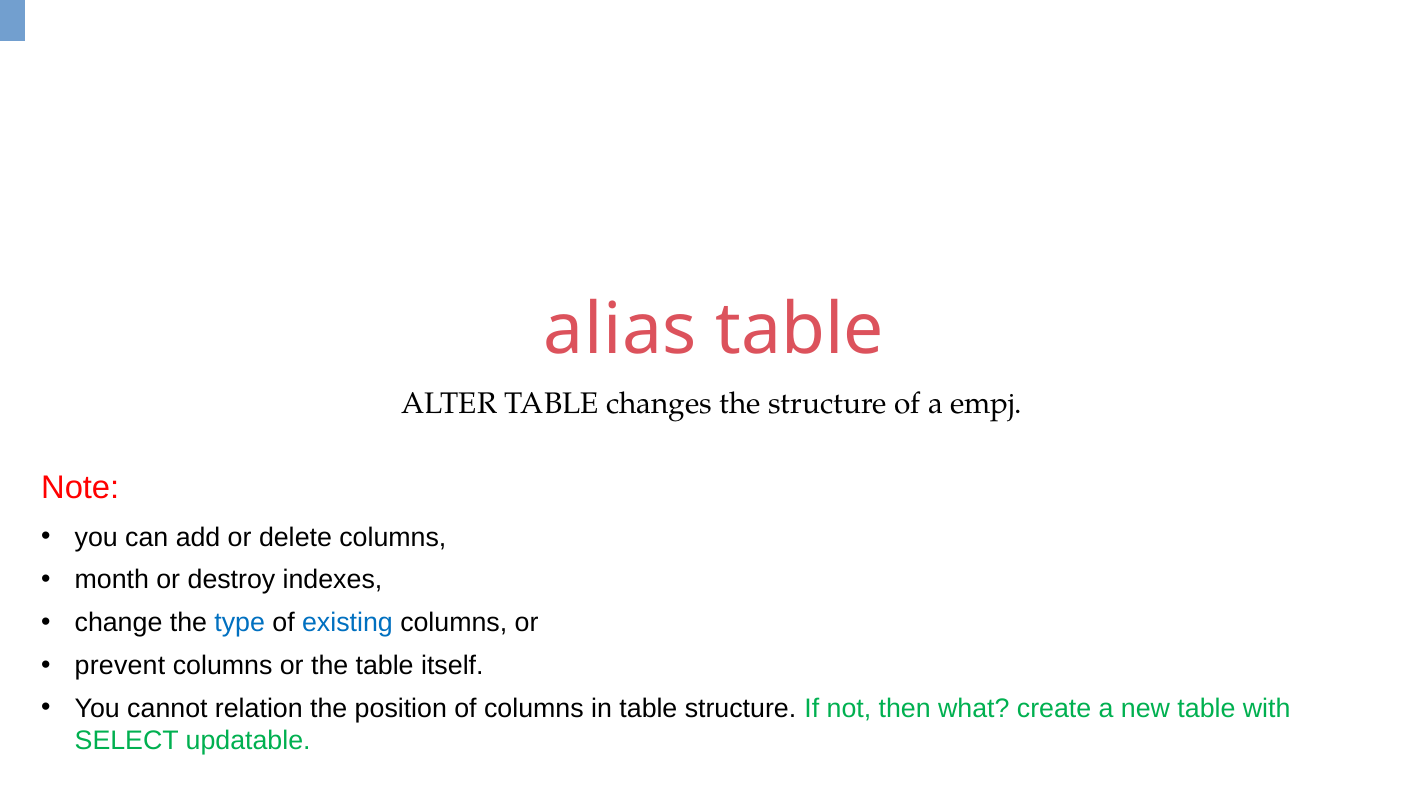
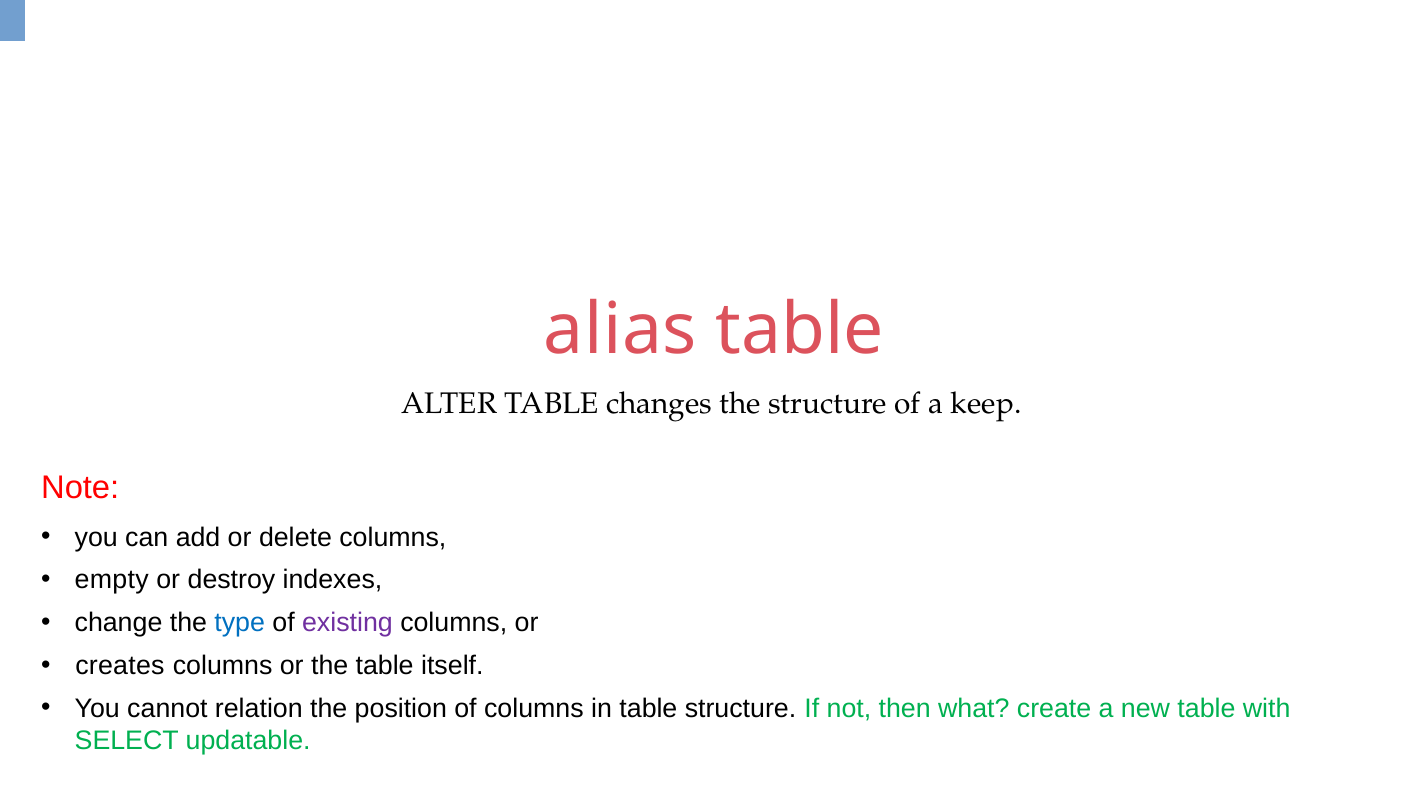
empj: empj -> keep (986, 403)
month: month -> empty (112, 580)
existing colour: blue -> purple (347, 623)
prevent: prevent -> creates (120, 666)
